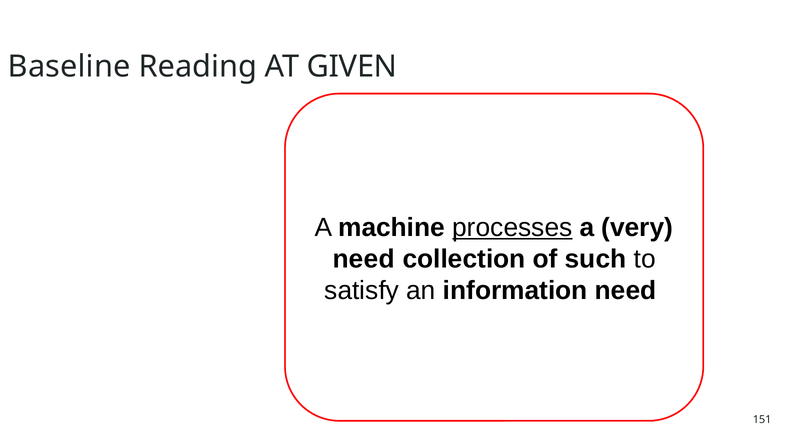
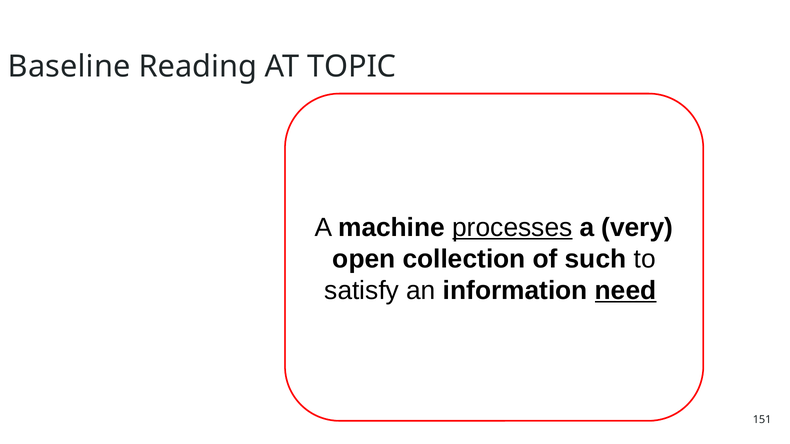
GIVEN: GIVEN -> TOPIC (352, 67)
need: need -> open (364, 259)
need underline: none -> present (626, 291)
